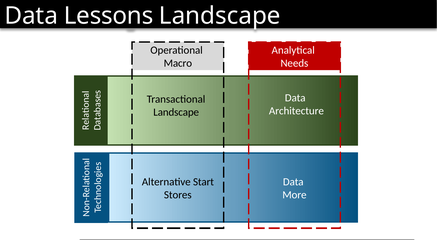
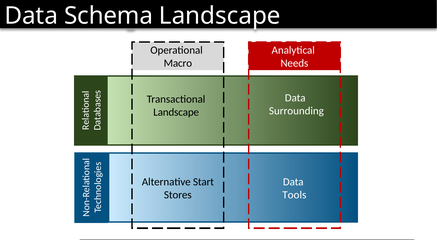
Lessons: Lessons -> Schema (109, 16)
Architecture: Architecture -> Surrounding (296, 111)
More: More -> Tools (294, 195)
